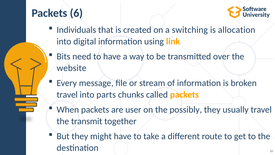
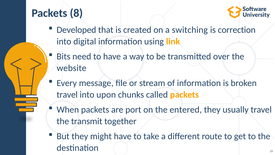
6: 6 -> 8 (76, 13)
Individuals: Individuals -> Developed (76, 30)
allocation: allocation -> correction (237, 30)
parts: parts -> upon (106, 94)
user: user -> port (133, 109)
possibly: possibly -> entered (186, 109)
